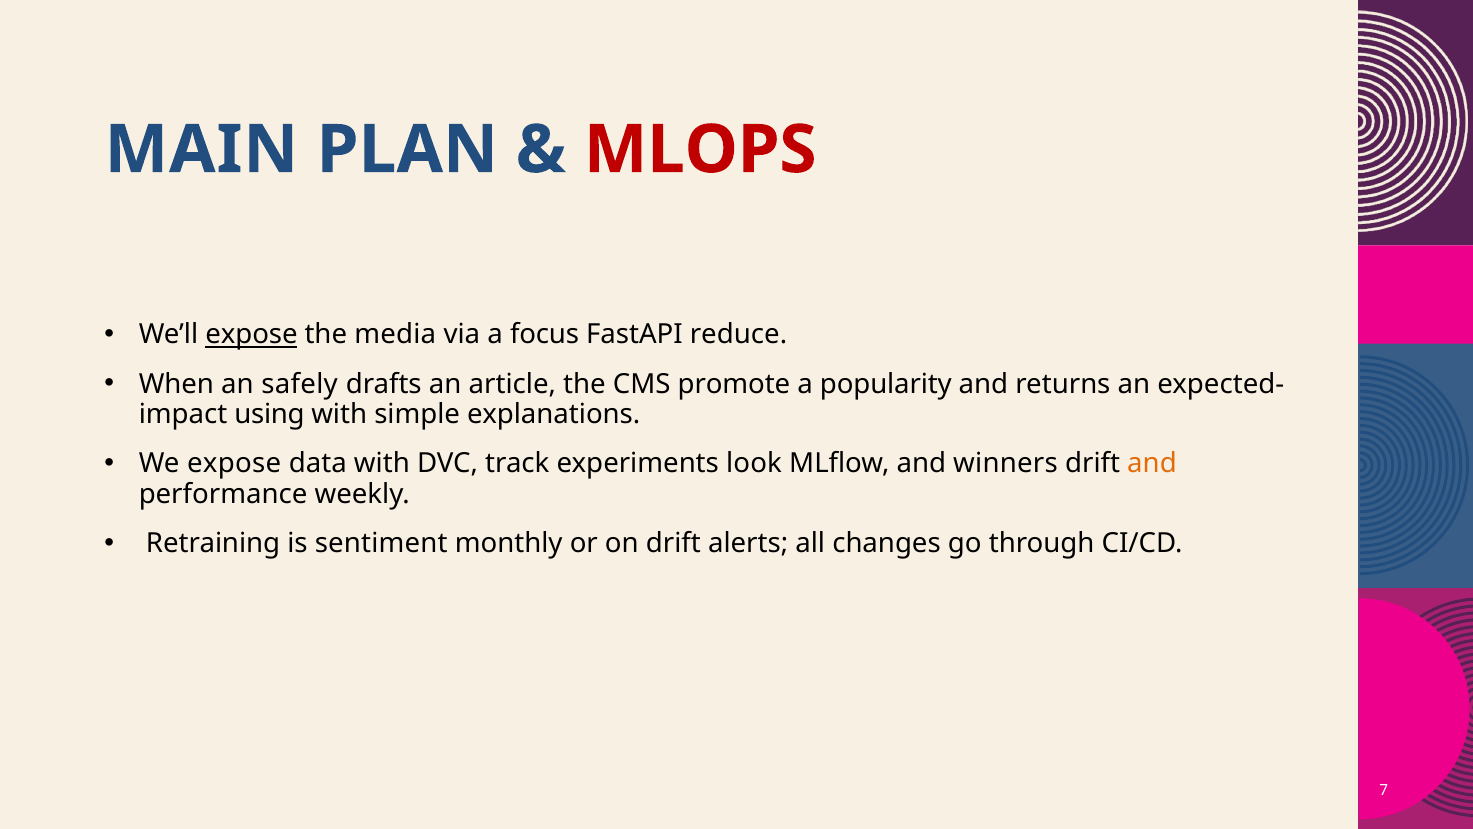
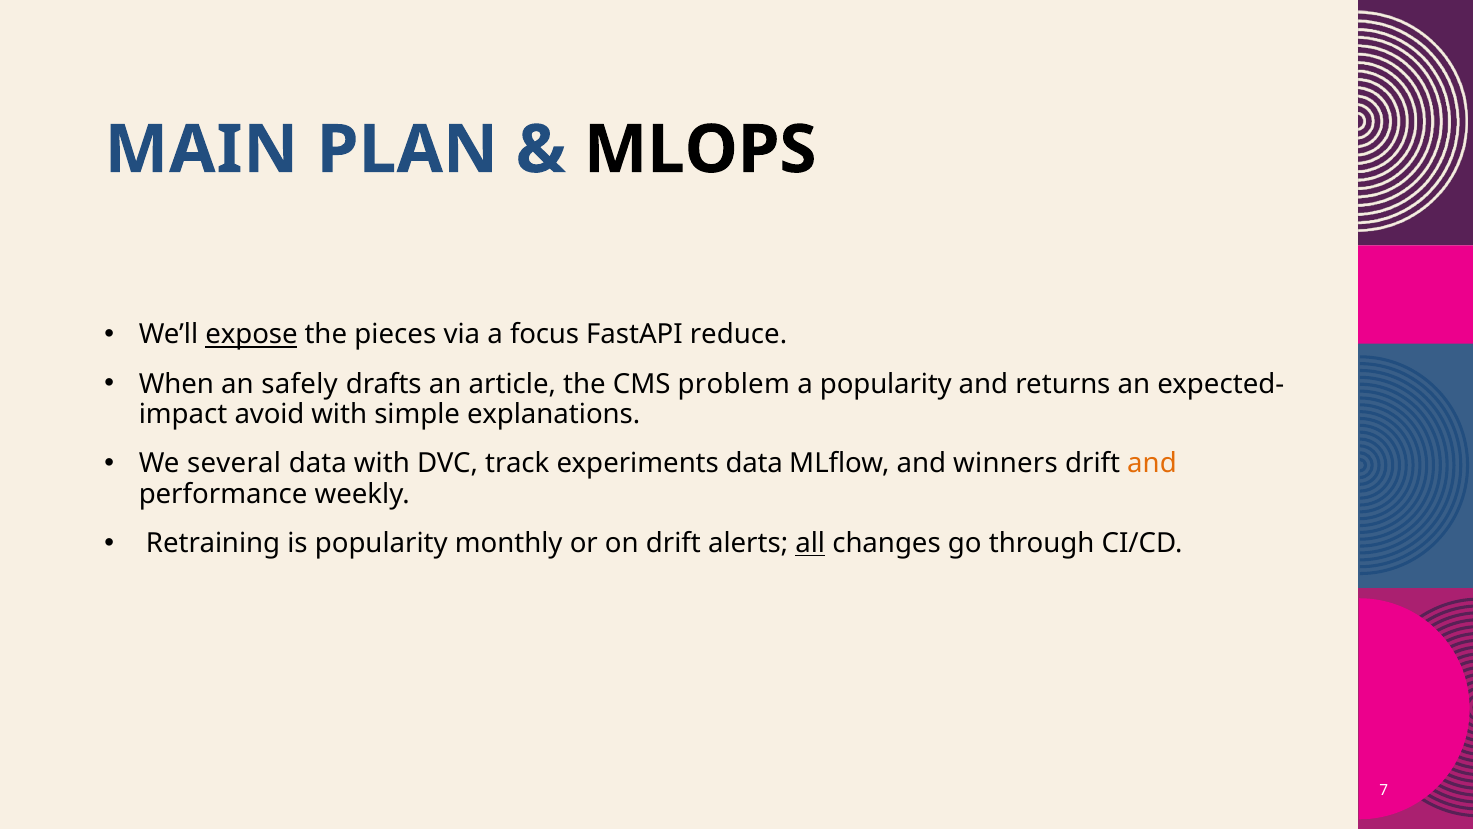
MLOPS colour: red -> black (700, 150)
media: media -> pieces (395, 335)
promote: promote -> problem (734, 384)
using: using -> avoid (269, 414)
We expose: expose -> several (234, 464)
experiments look: look -> data (754, 464)
is sentiment: sentiment -> popularity (381, 543)
all underline: none -> present (810, 543)
